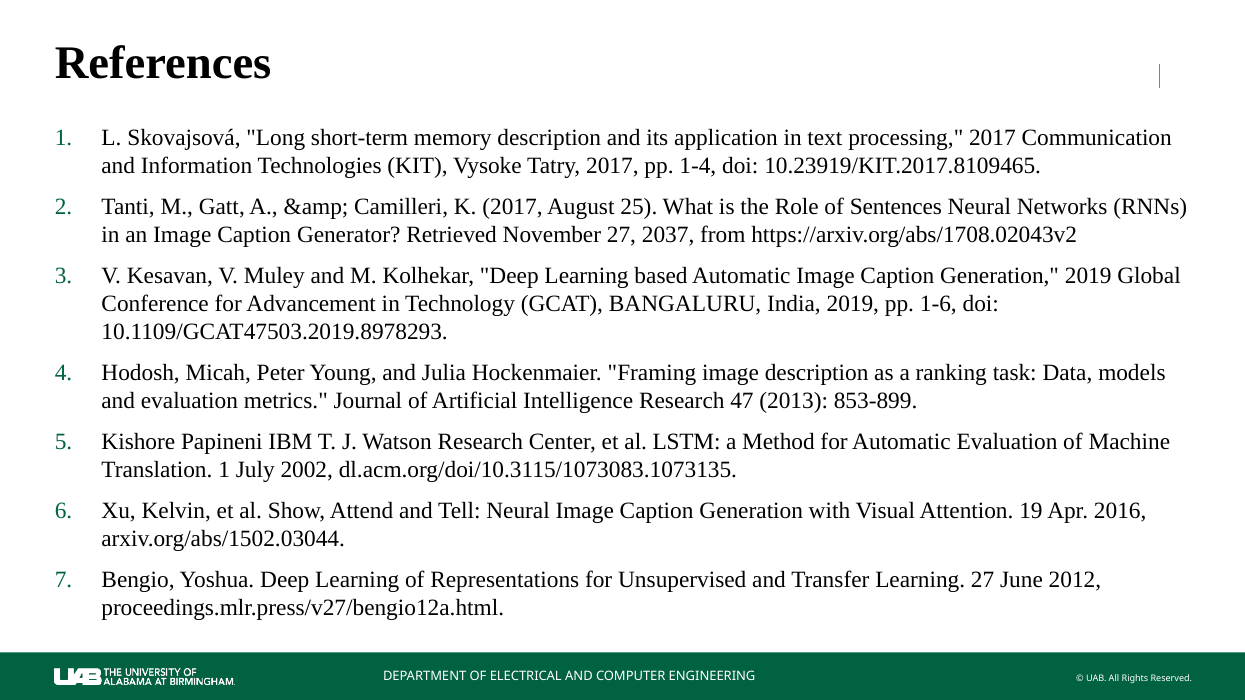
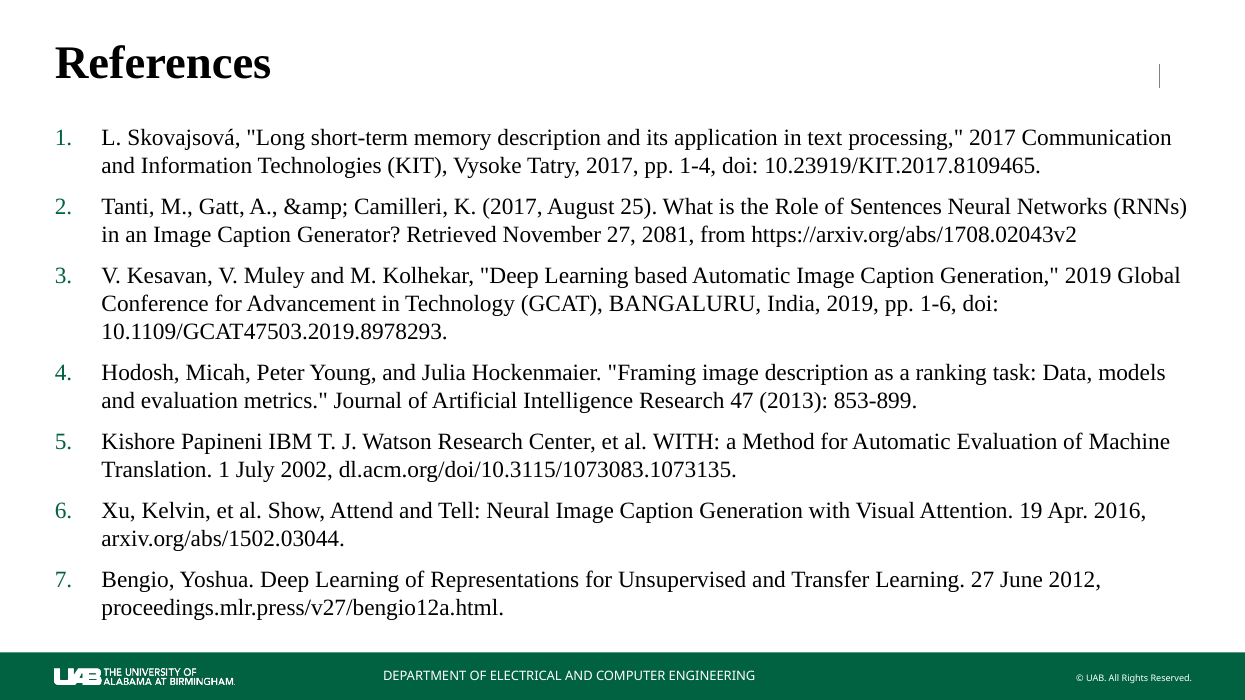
2037: 2037 -> 2081 (668, 235)
al LSTM: LSTM -> WITH (686, 442)
